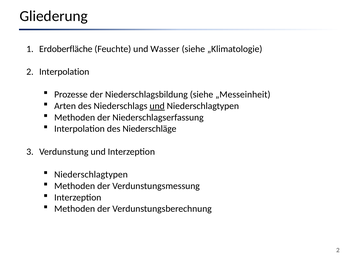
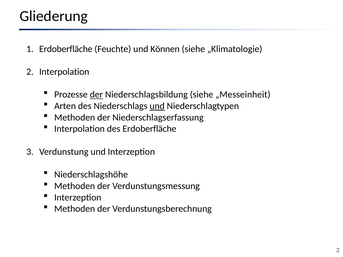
Wasser: Wasser -> Können (165, 49)
der underline: none -> present (96, 95)
des Niederschläge: Niederschläge -> Erdoberfläche (149, 129)
Niederschlagtypen: Niederschlagtypen -> Niederschlagshöhe (91, 175)
